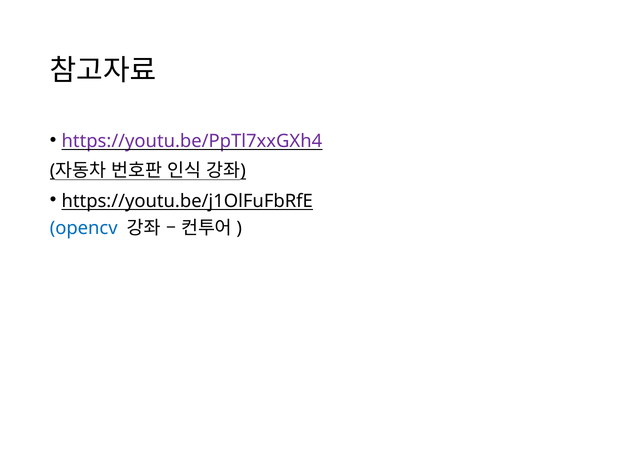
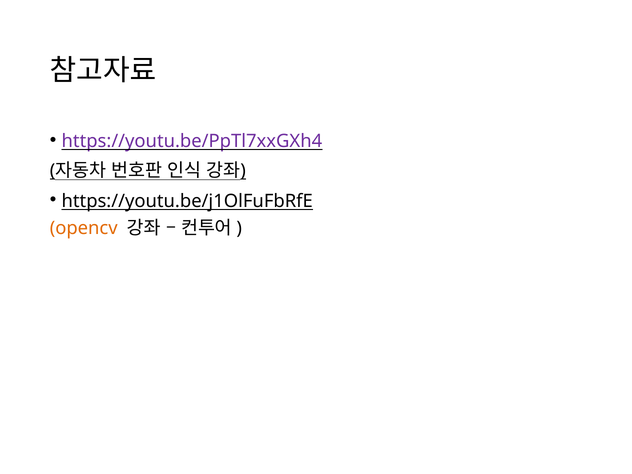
opencv colour: blue -> orange (84, 228)
